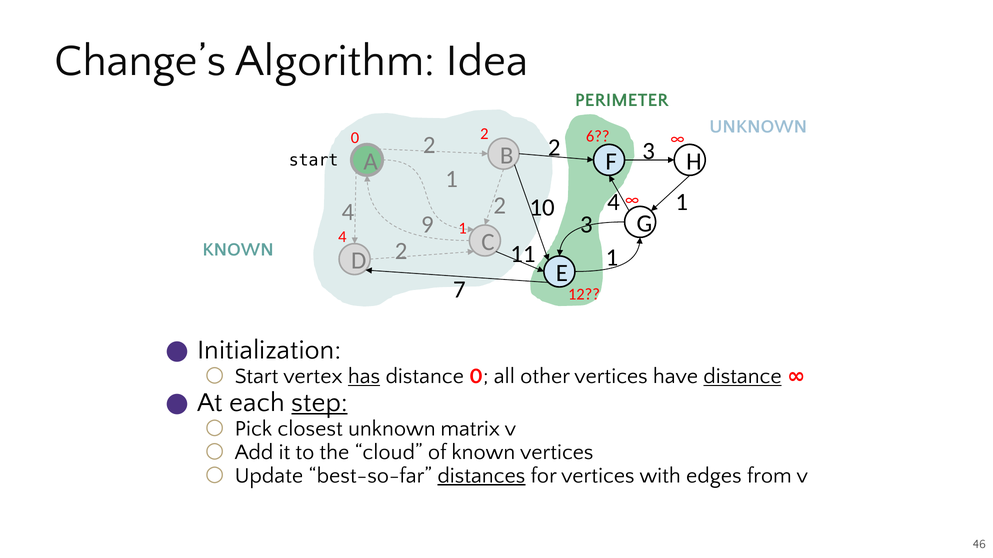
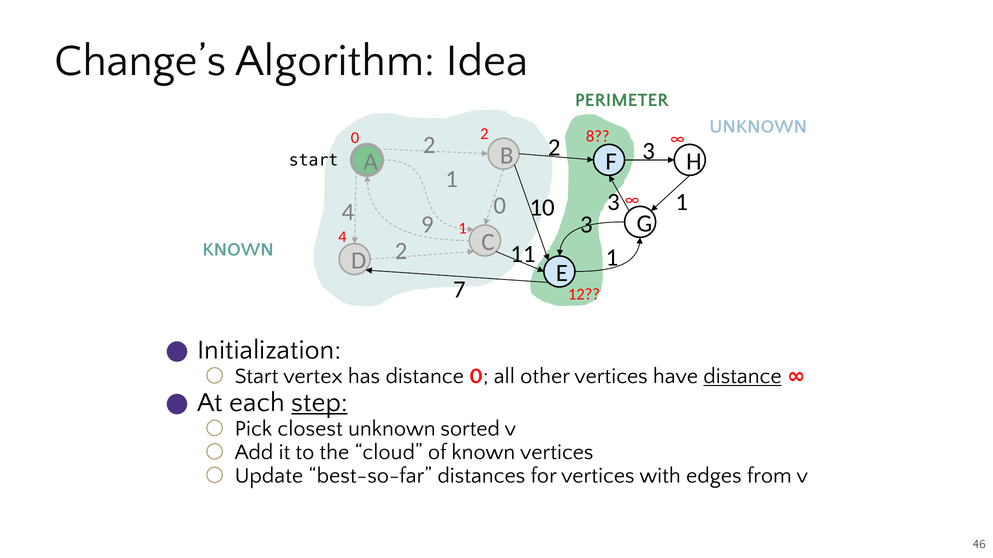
6: 6 -> 8 (598, 137)
10 4: 4 -> 3 (614, 202)
2: 2 -> 0 (500, 206)
has underline: present -> none (364, 377)
matrix: matrix -> sorted (470, 429)
distances underline: present -> none (481, 476)
